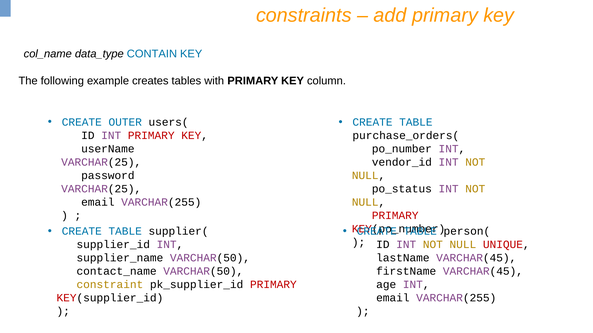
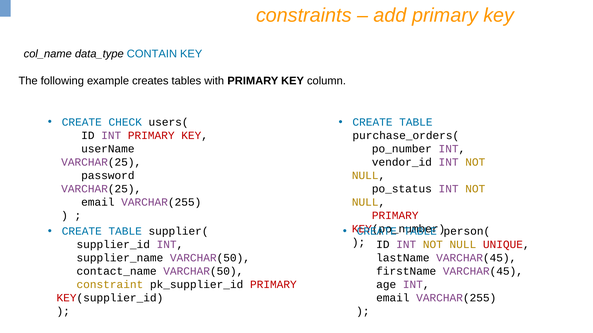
OUTER: OUTER -> CHECK (125, 122)
